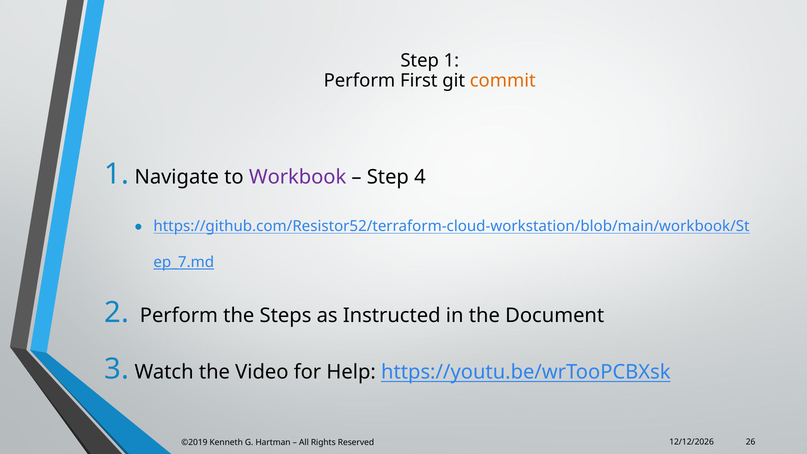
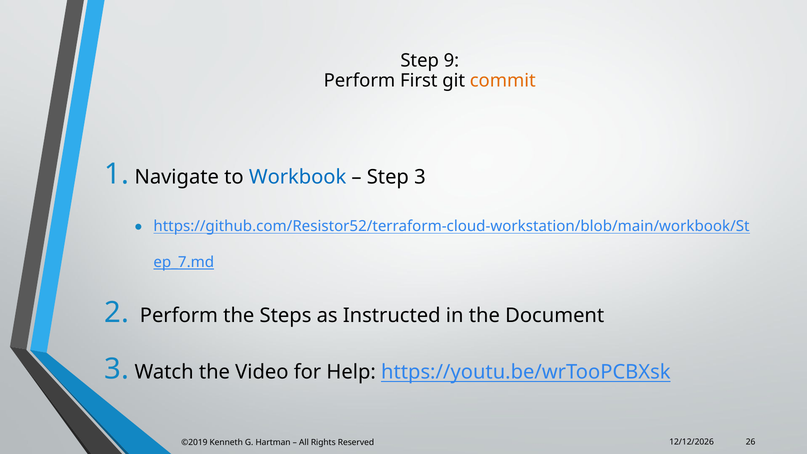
Step 1: 1 -> 9 (451, 61)
Workbook colour: purple -> blue (298, 177)
Step 4: 4 -> 3 (420, 177)
